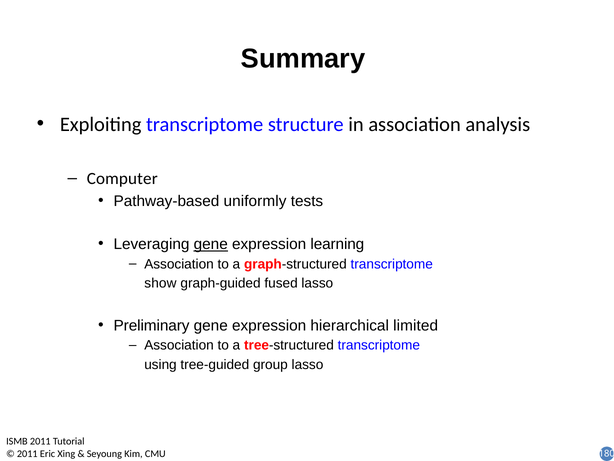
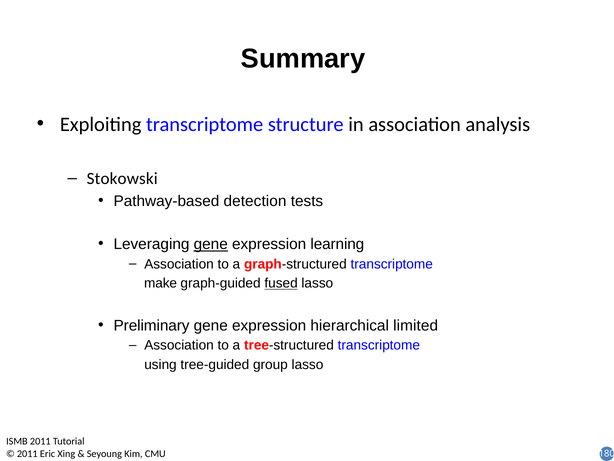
Computer: Computer -> Stokowski (122, 179)
uniformly: uniformly -> detection (255, 201)
show: show -> make (161, 283)
fused underline: none -> present (281, 283)
